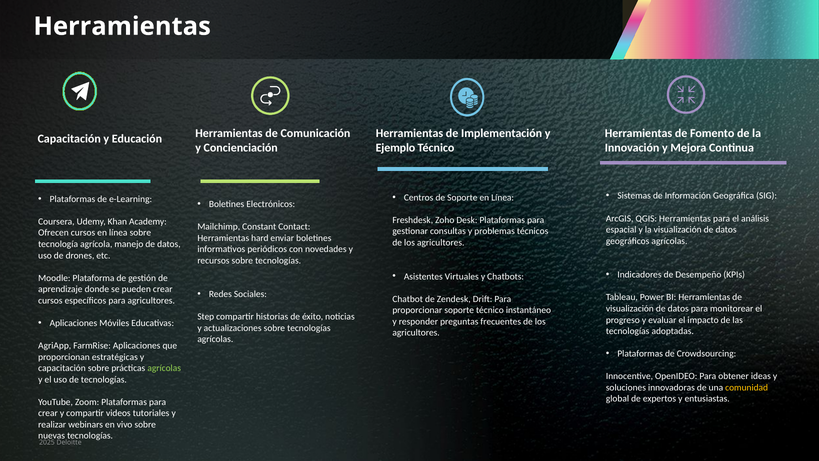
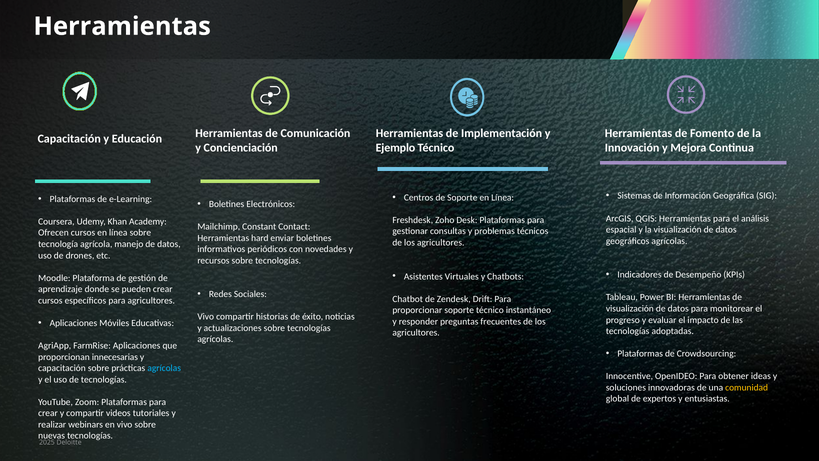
Step: Step -> Vivo (206, 317)
estratégicas: estratégicas -> innecesarias (115, 357)
agrícolas colour: light green -> light blue (164, 368)
